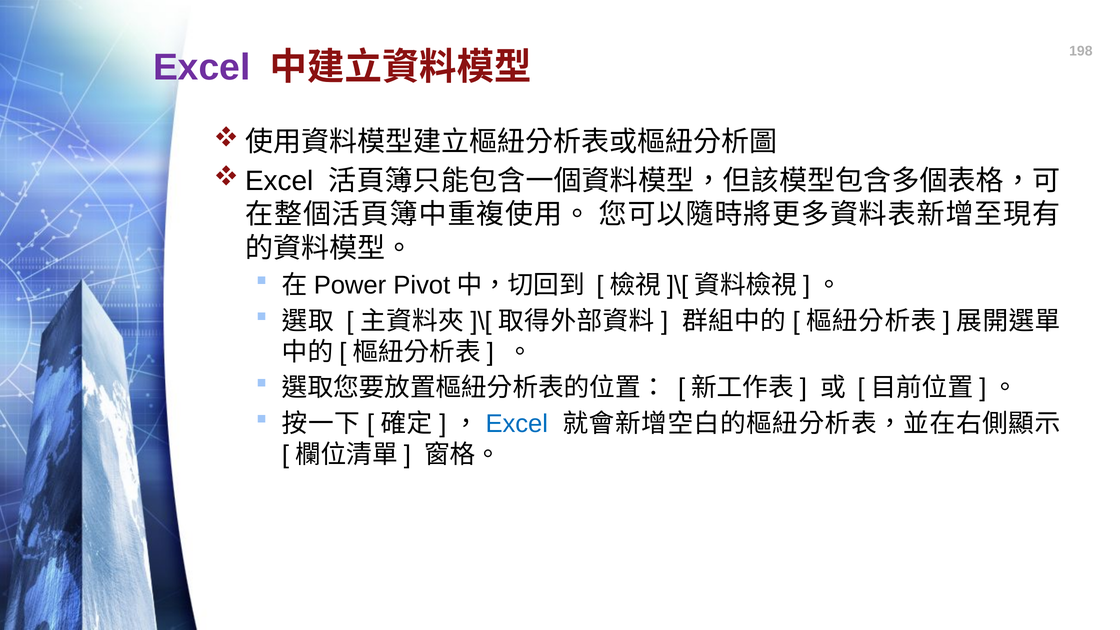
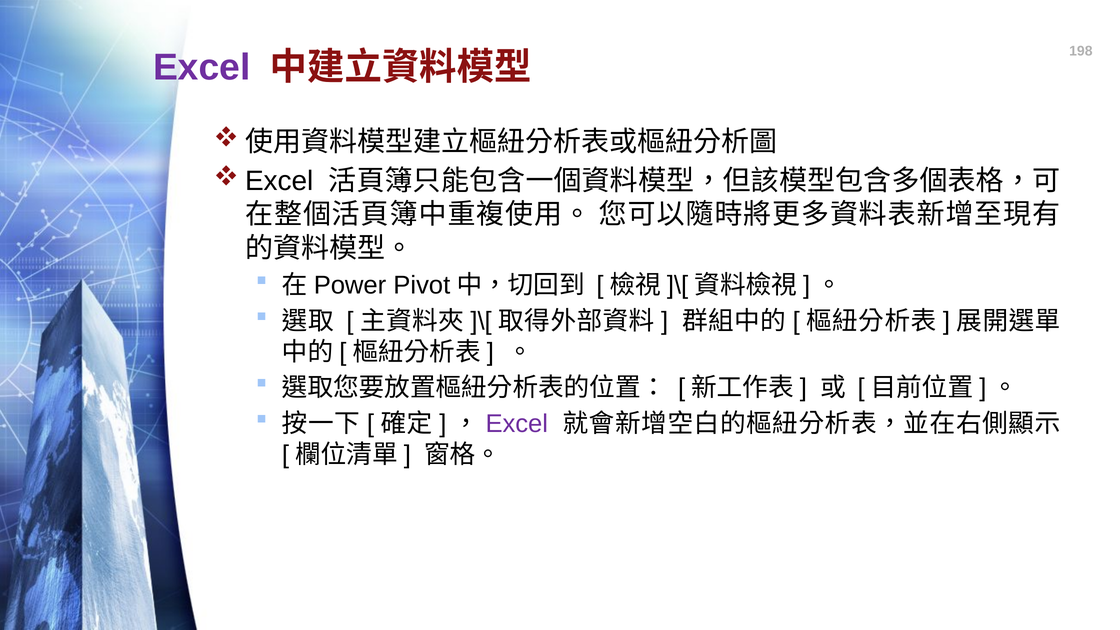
Excel colour: blue -> purple (517, 424)
